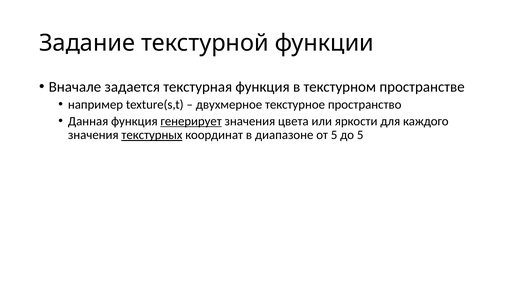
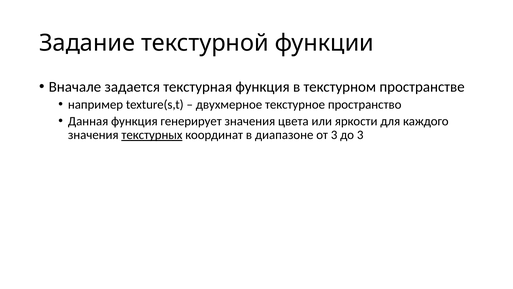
генерирует underline: present -> none (191, 121)
от 5: 5 -> 3 (334, 135)
до 5: 5 -> 3 (360, 135)
